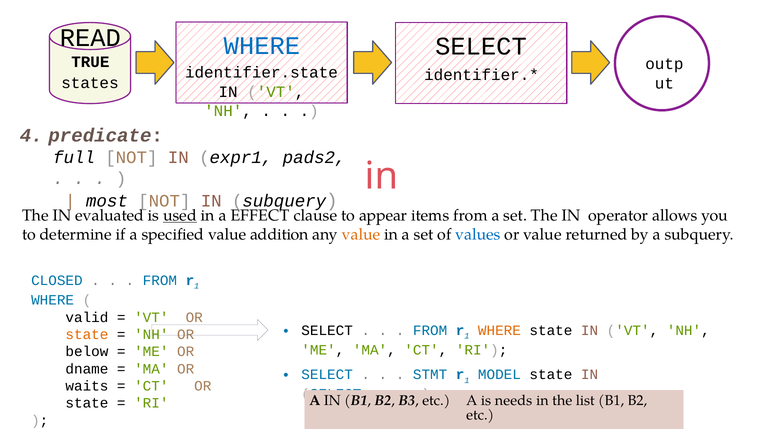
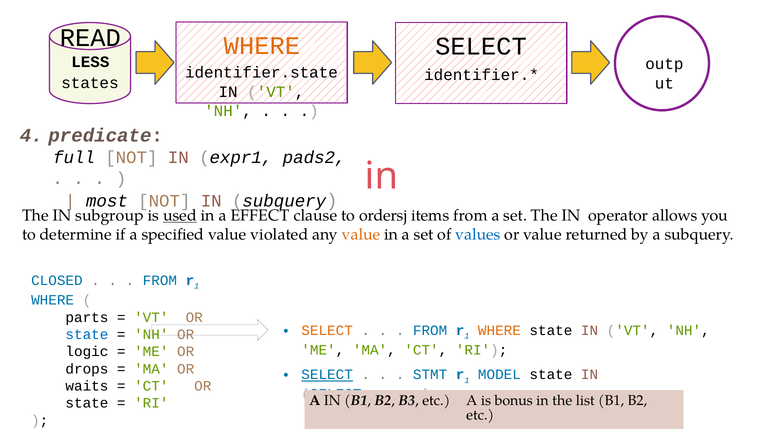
WHERE colour: blue -> orange (262, 46)
TRUE: TRUE -> LESS (90, 62)
evaluated: evaluated -> subgroup (110, 216)
appear: appear -> ordersj (383, 216)
addition: addition -> violated (279, 235)
valid: valid -> parts (87, 317)
SELECT colour: black -> orange (327, 331)
state colour: orange -> blue (87, 335)
below: below -> logic (87, 352)
dname: dname -> drops (87, 369)
SELECT underline: none -> present (327, 375)
needs: needs -> bonus (514, 401)
